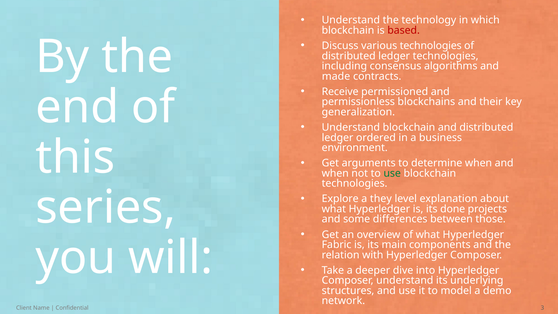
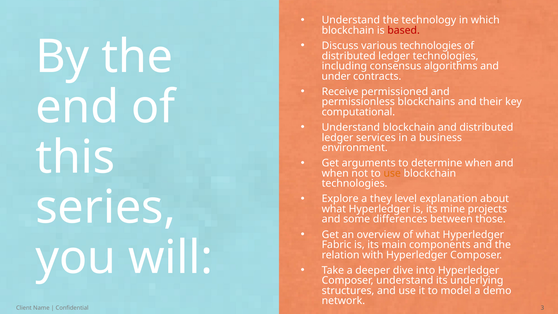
made: made -> under (336, 76)
generalization: generalization -> computational (358, 112)
ordered: ordered -> services (376, 138)
use colour: green -> orange (392, 173)
done: done -> mine (453, 209)
